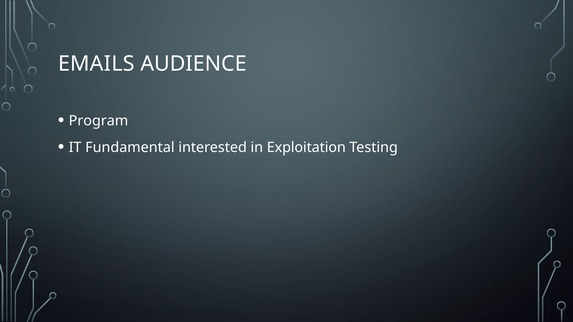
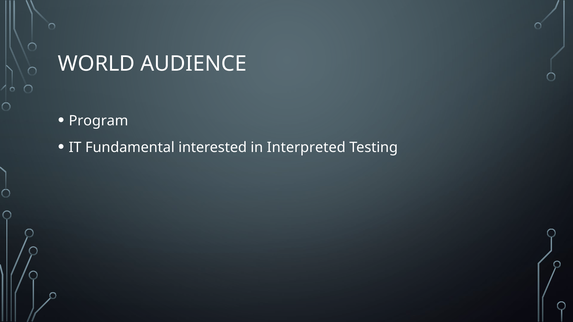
EMAILS: EMAILS -> WORLD (96, 64)
Exploitation: Exploitation -> Interpreted (306, 148)
